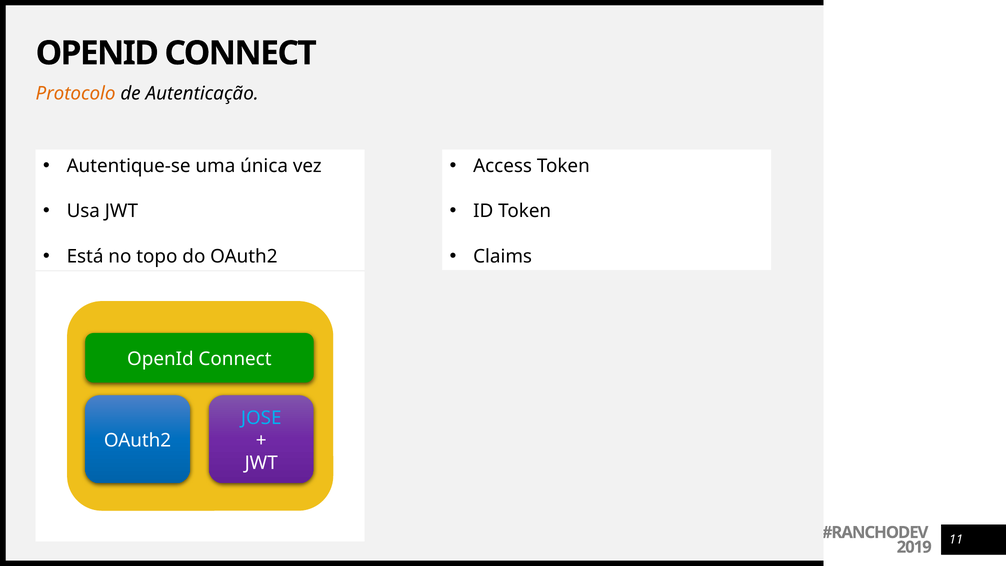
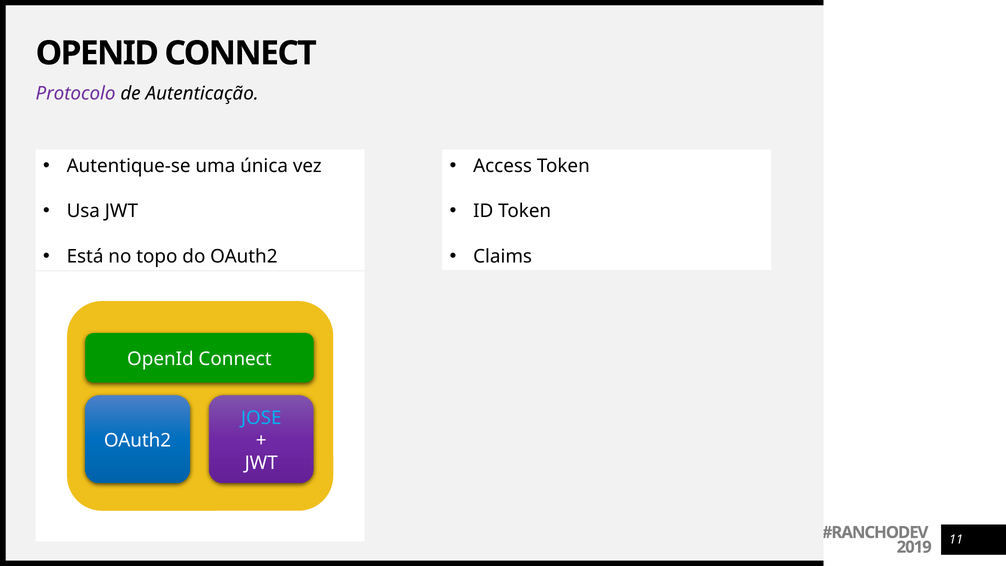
Protocolo colour: orange -> purple (76, 93)
